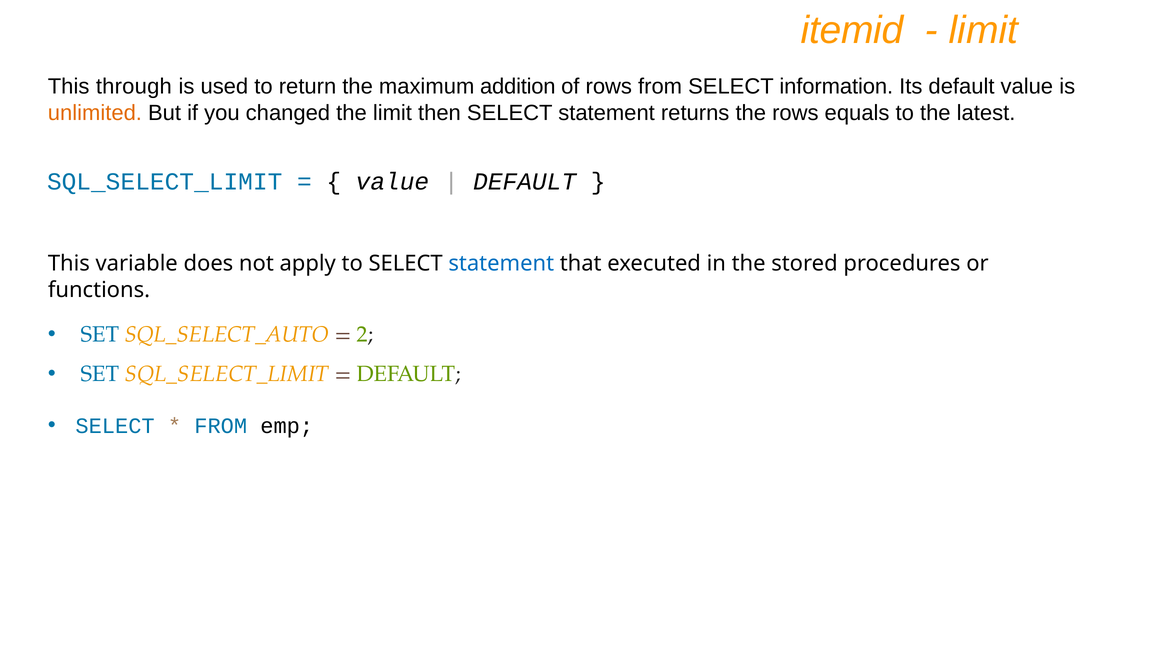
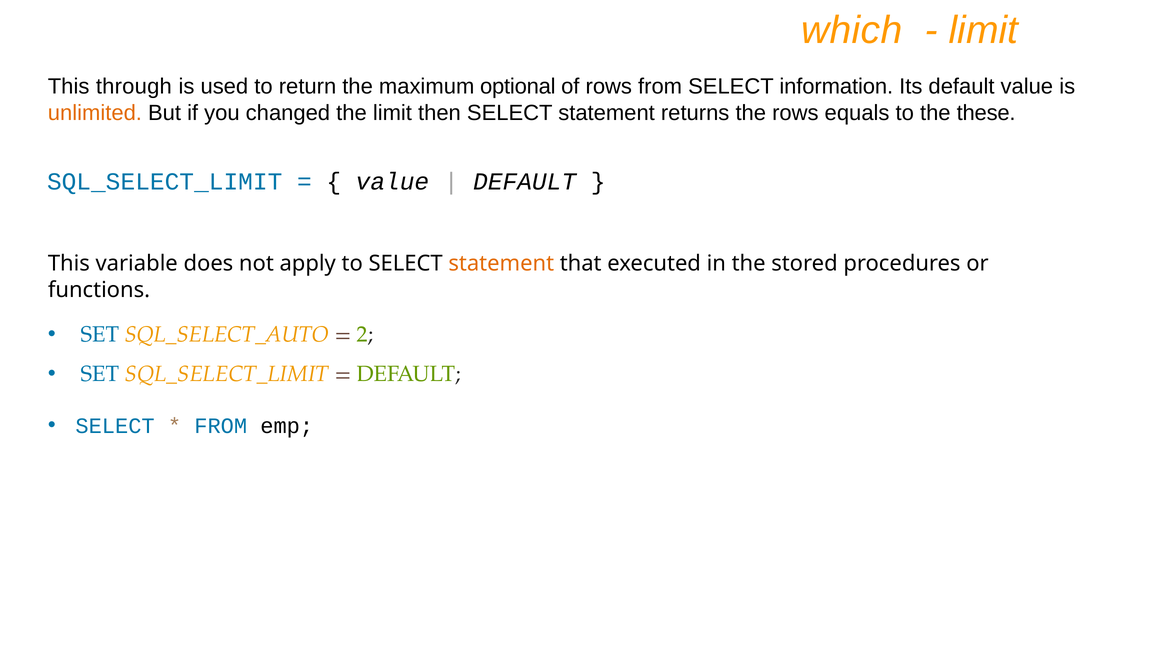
itemid: itemid -> which (852, 31)
addition: addition -> optional (518, 87)
latest: latest -> these (986, 113)
statement colour: blue -> orange (501, 264)
